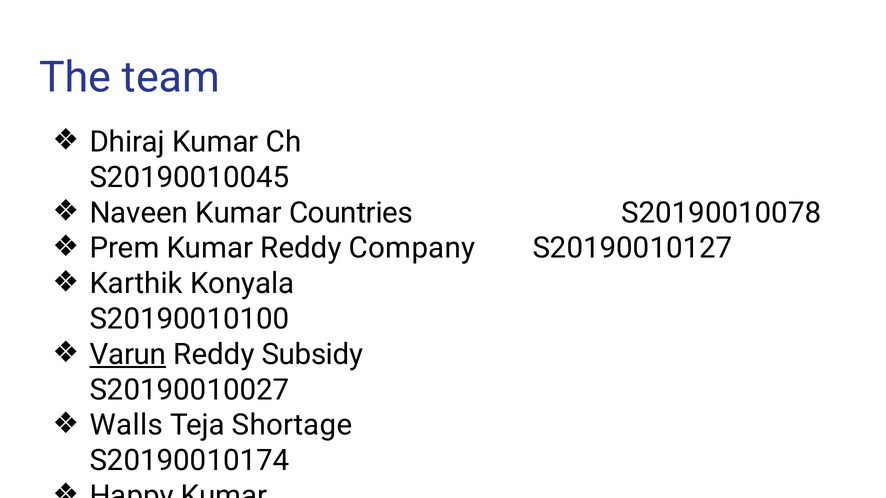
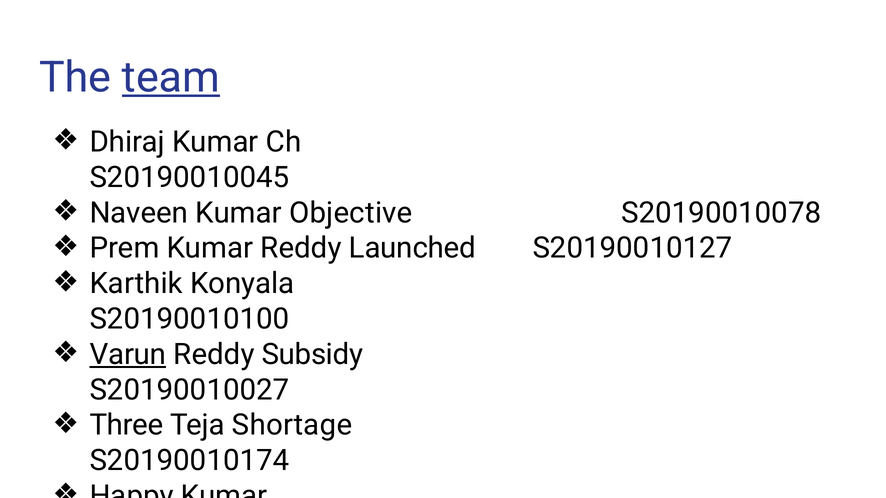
team underline: none -> present (171, 77)
Countries: Countries -> Objective (351, 213)
Company: Company -> Launched (412, 248)
Walls: Walls -> Three (127, 426)
